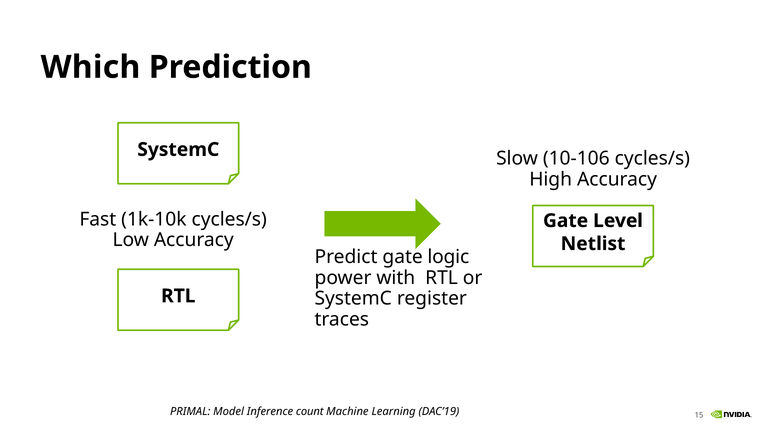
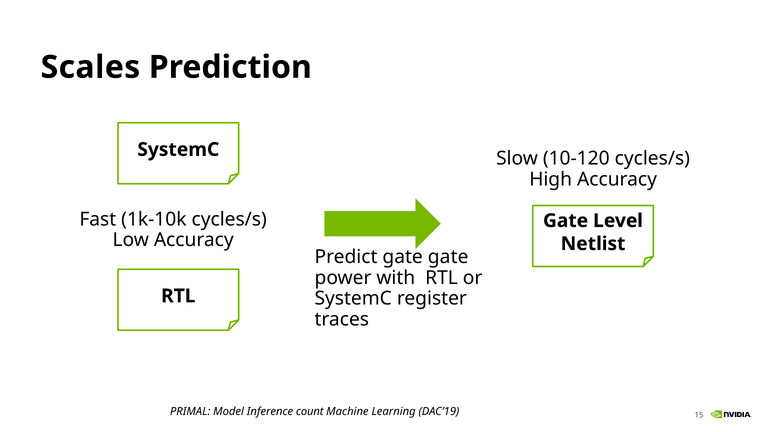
Which: Which -> Scales (90, 67)
10-106: 10-106 -> 10-120 (576, 159)
gate logic: logic -> gate (448, 257)
